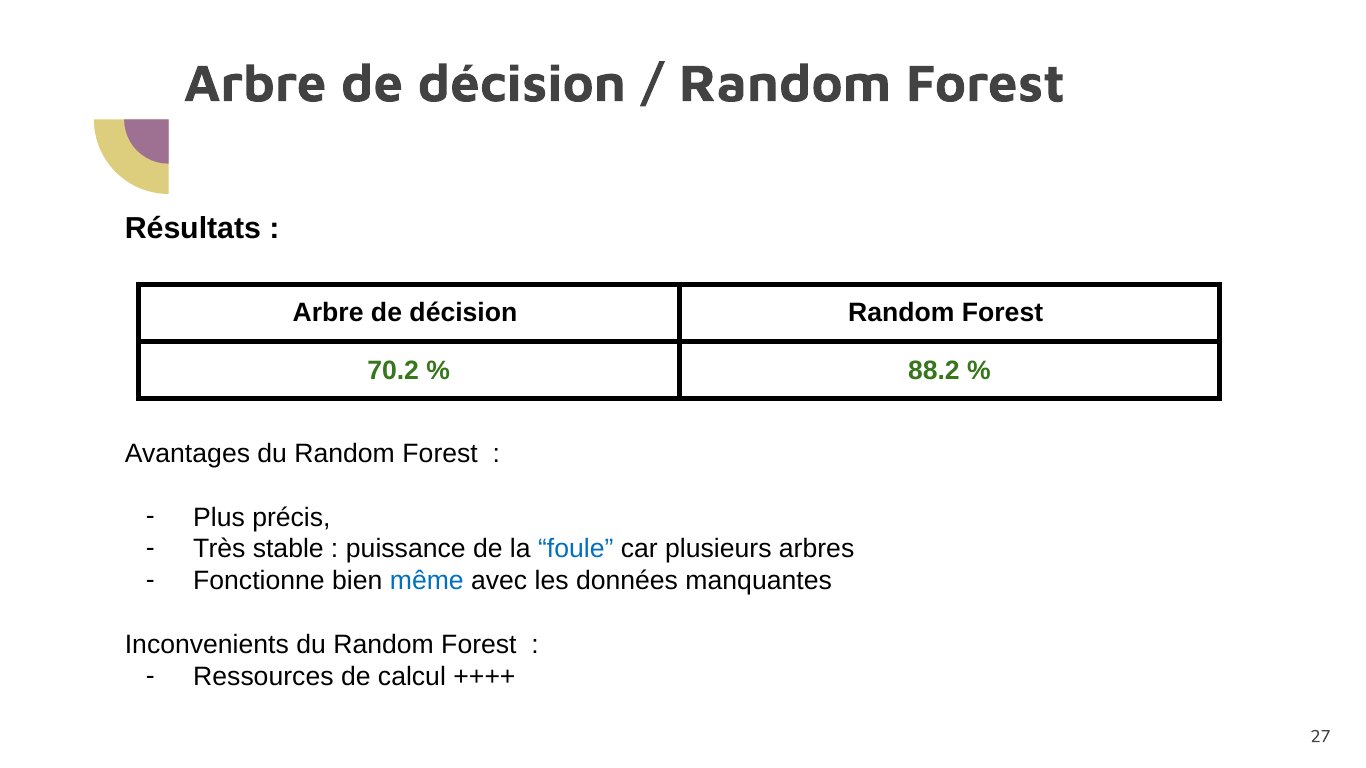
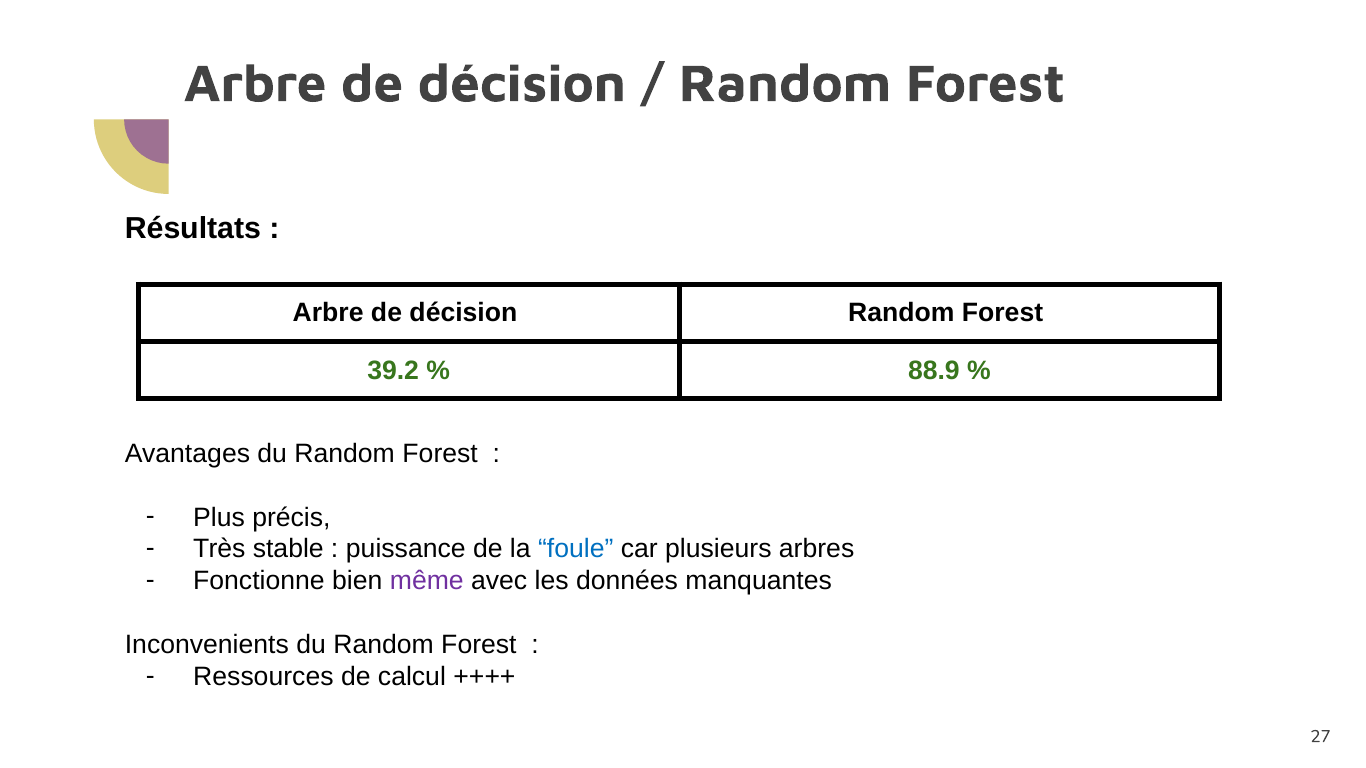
70.2: 70.2 -> 39.2 (393, 370)
88.2: 88.2 -> 88.9 (934, 370)
même colour: blue -> purple (427, 581)
